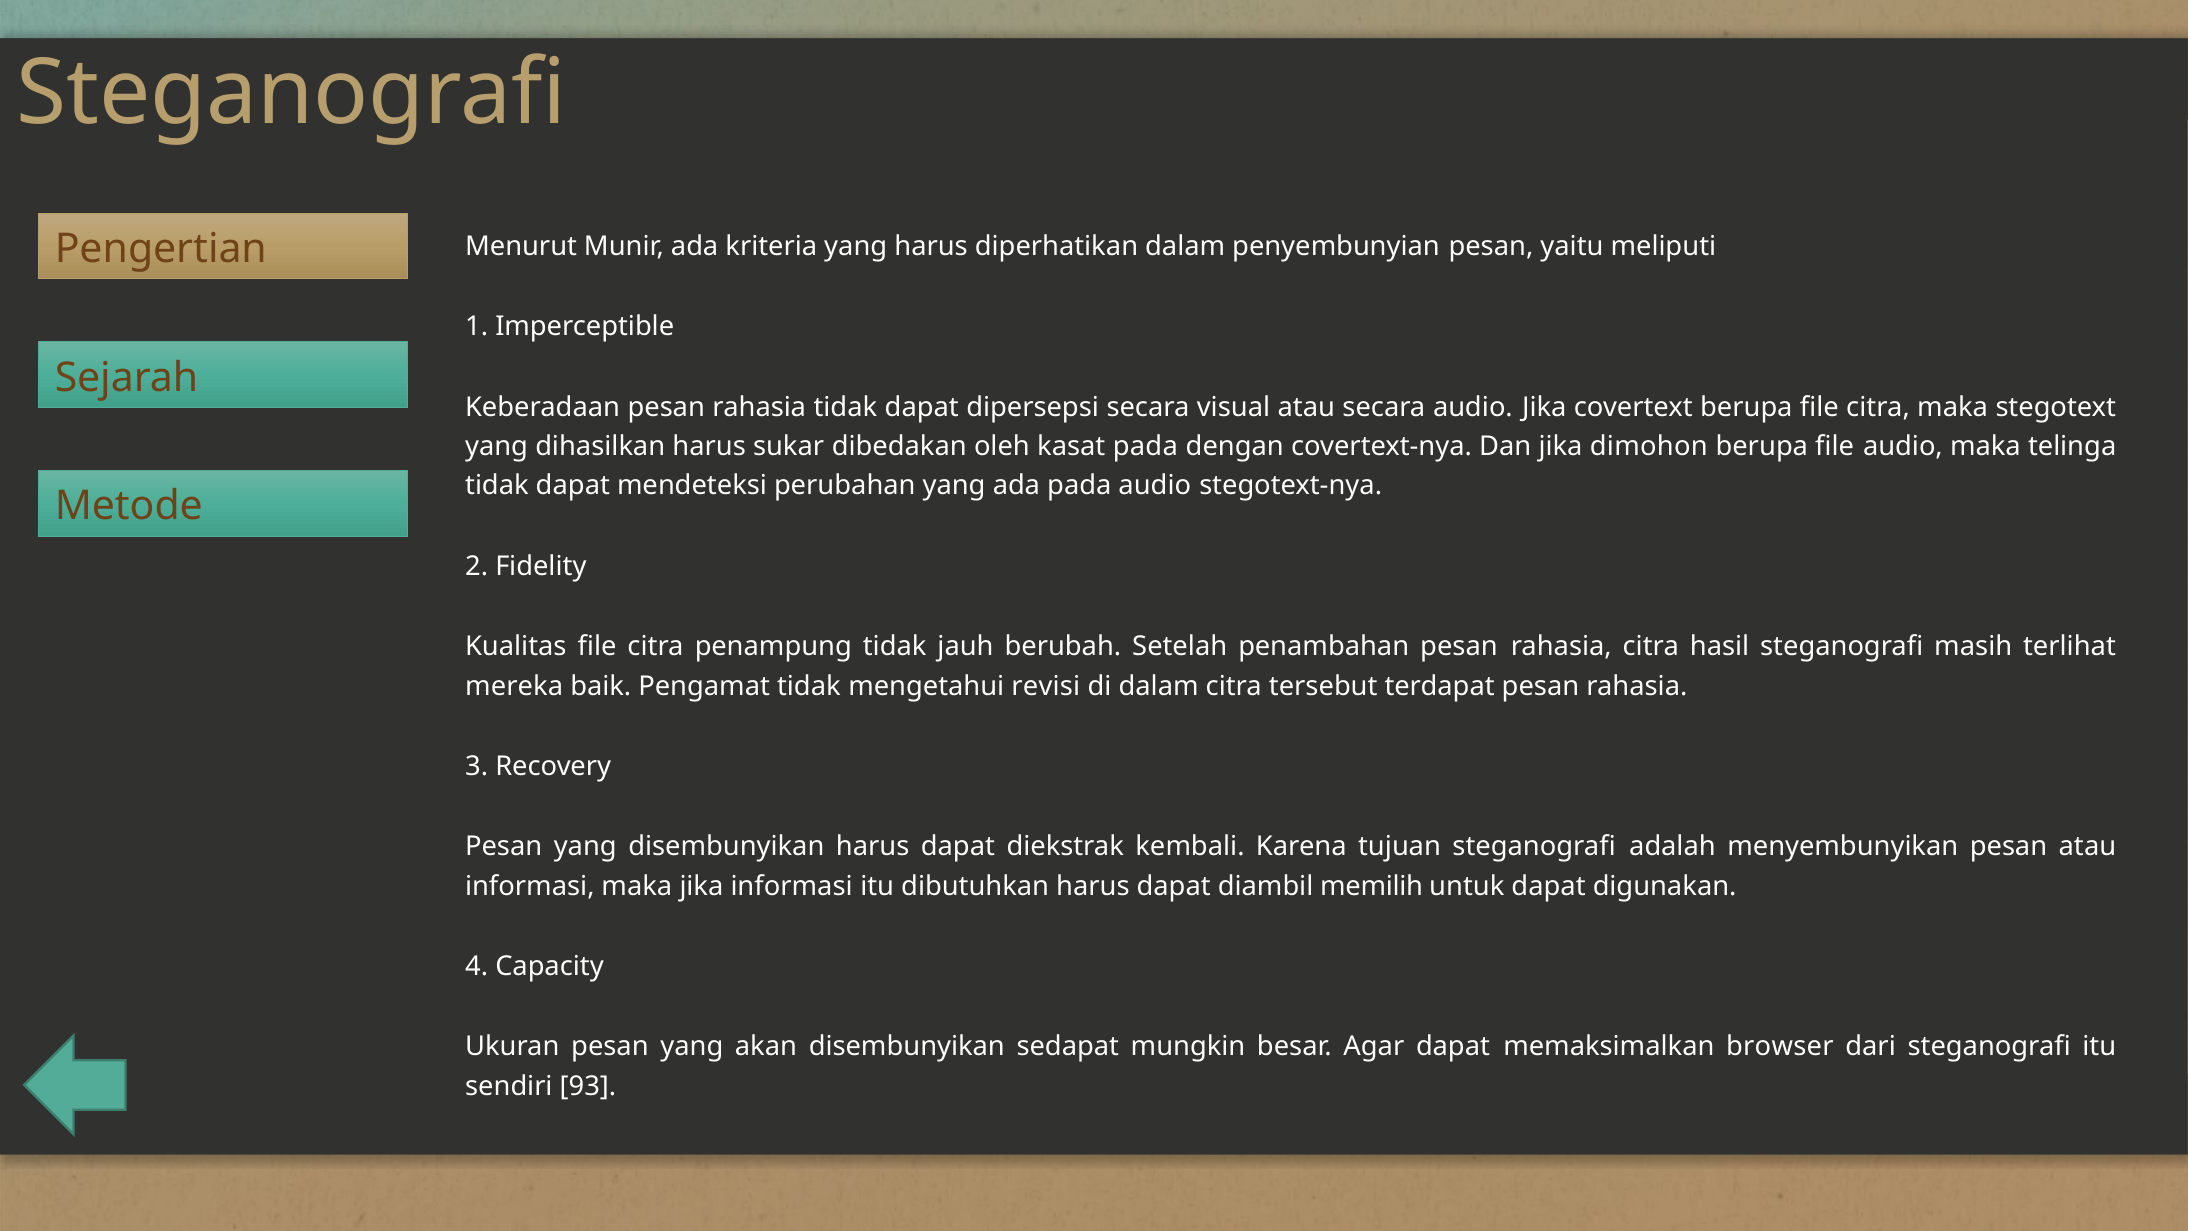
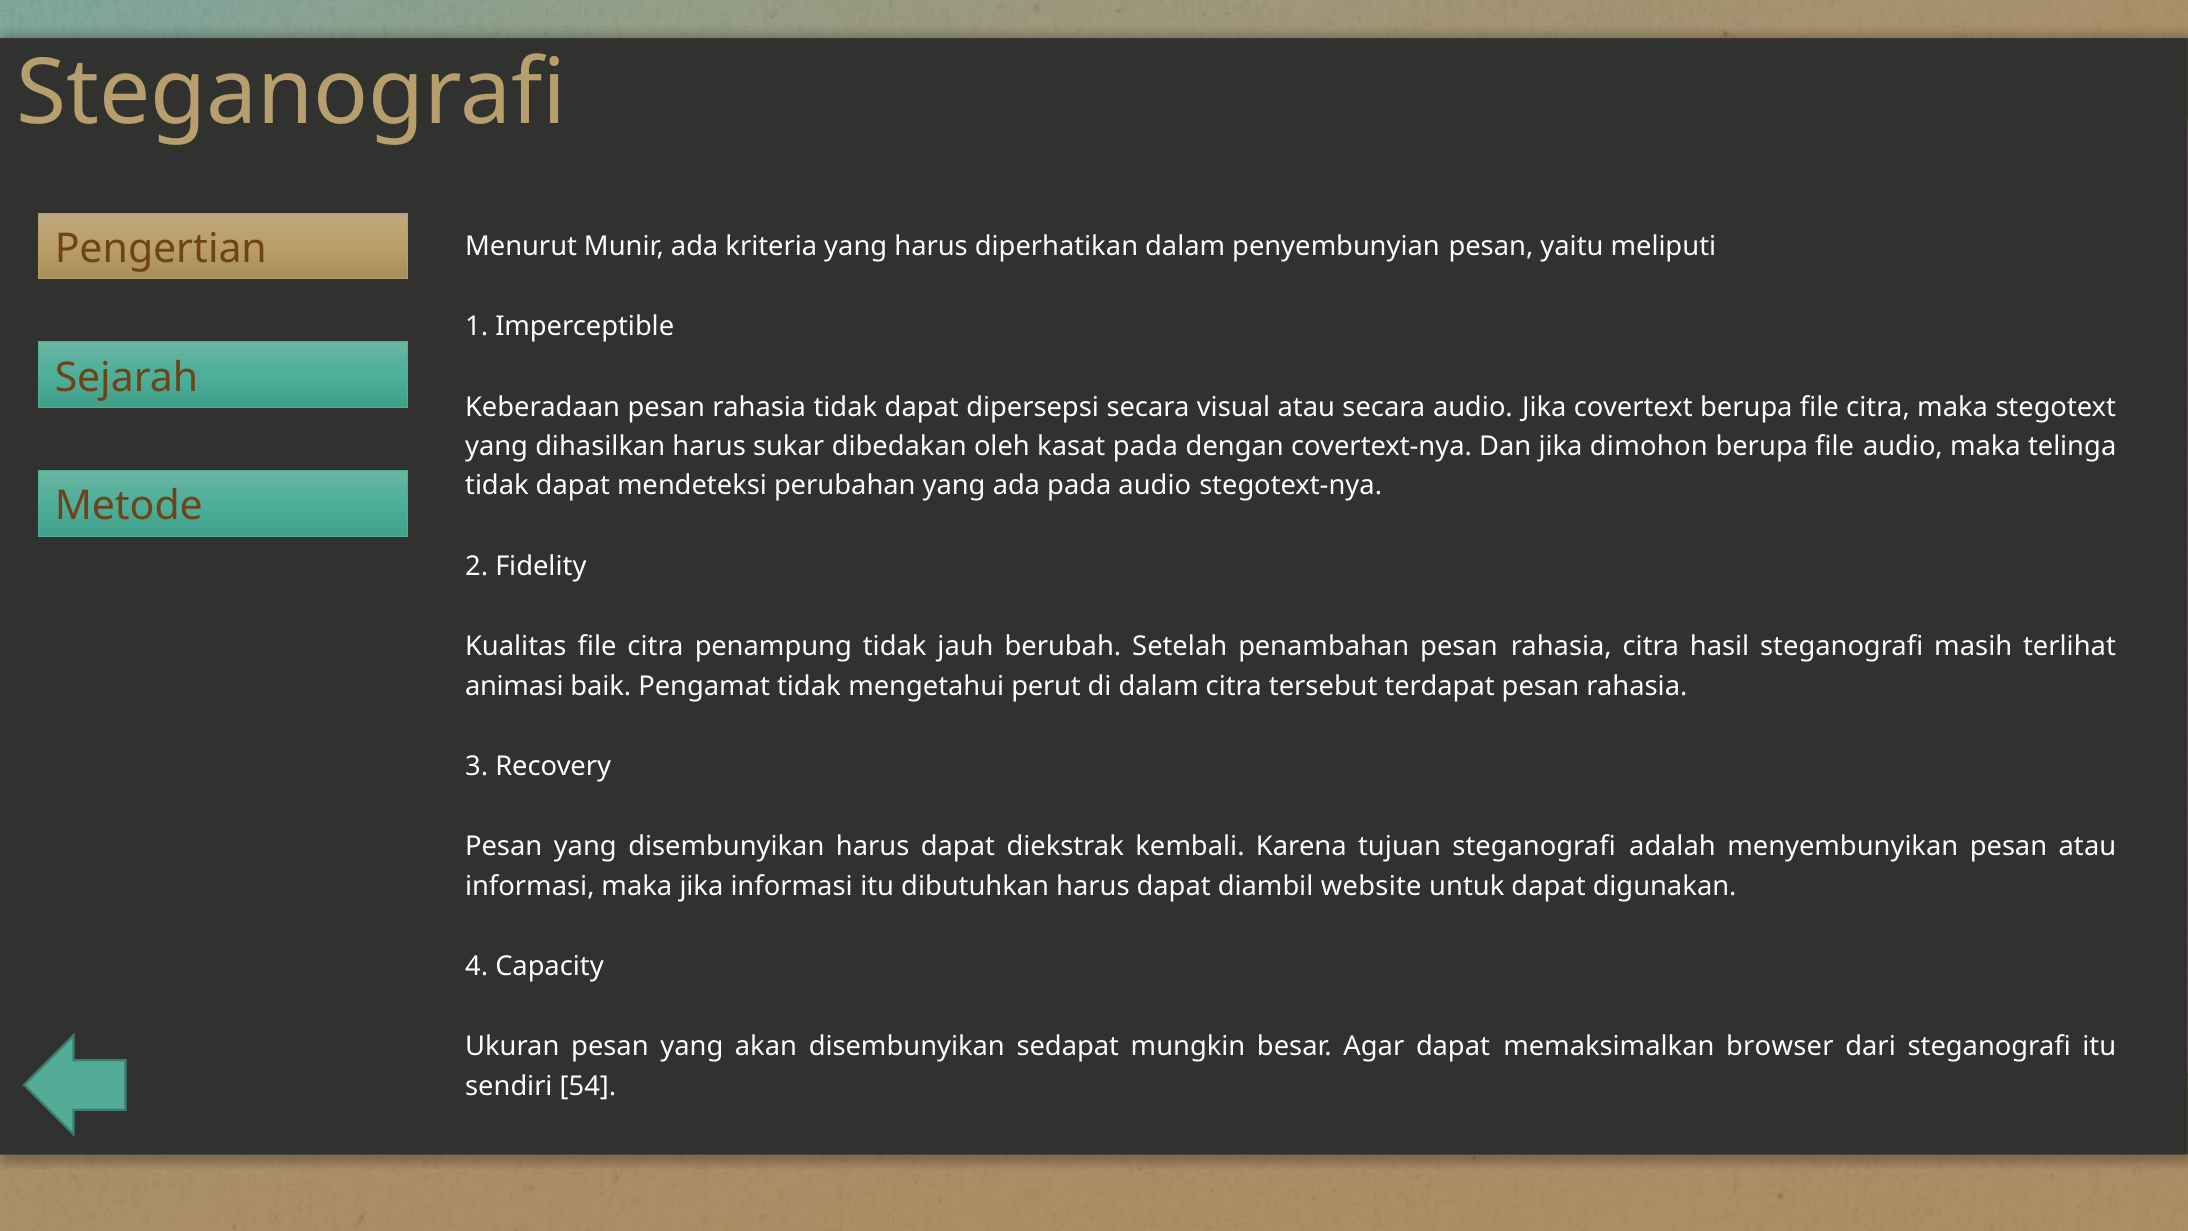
mereka: mereka -> animasi (514, 686)
revisi: revisi -> perut (1046, 686)
memilih: memilih -> website (1371, 886)
93: 93 -> 54 (588, 1086)
